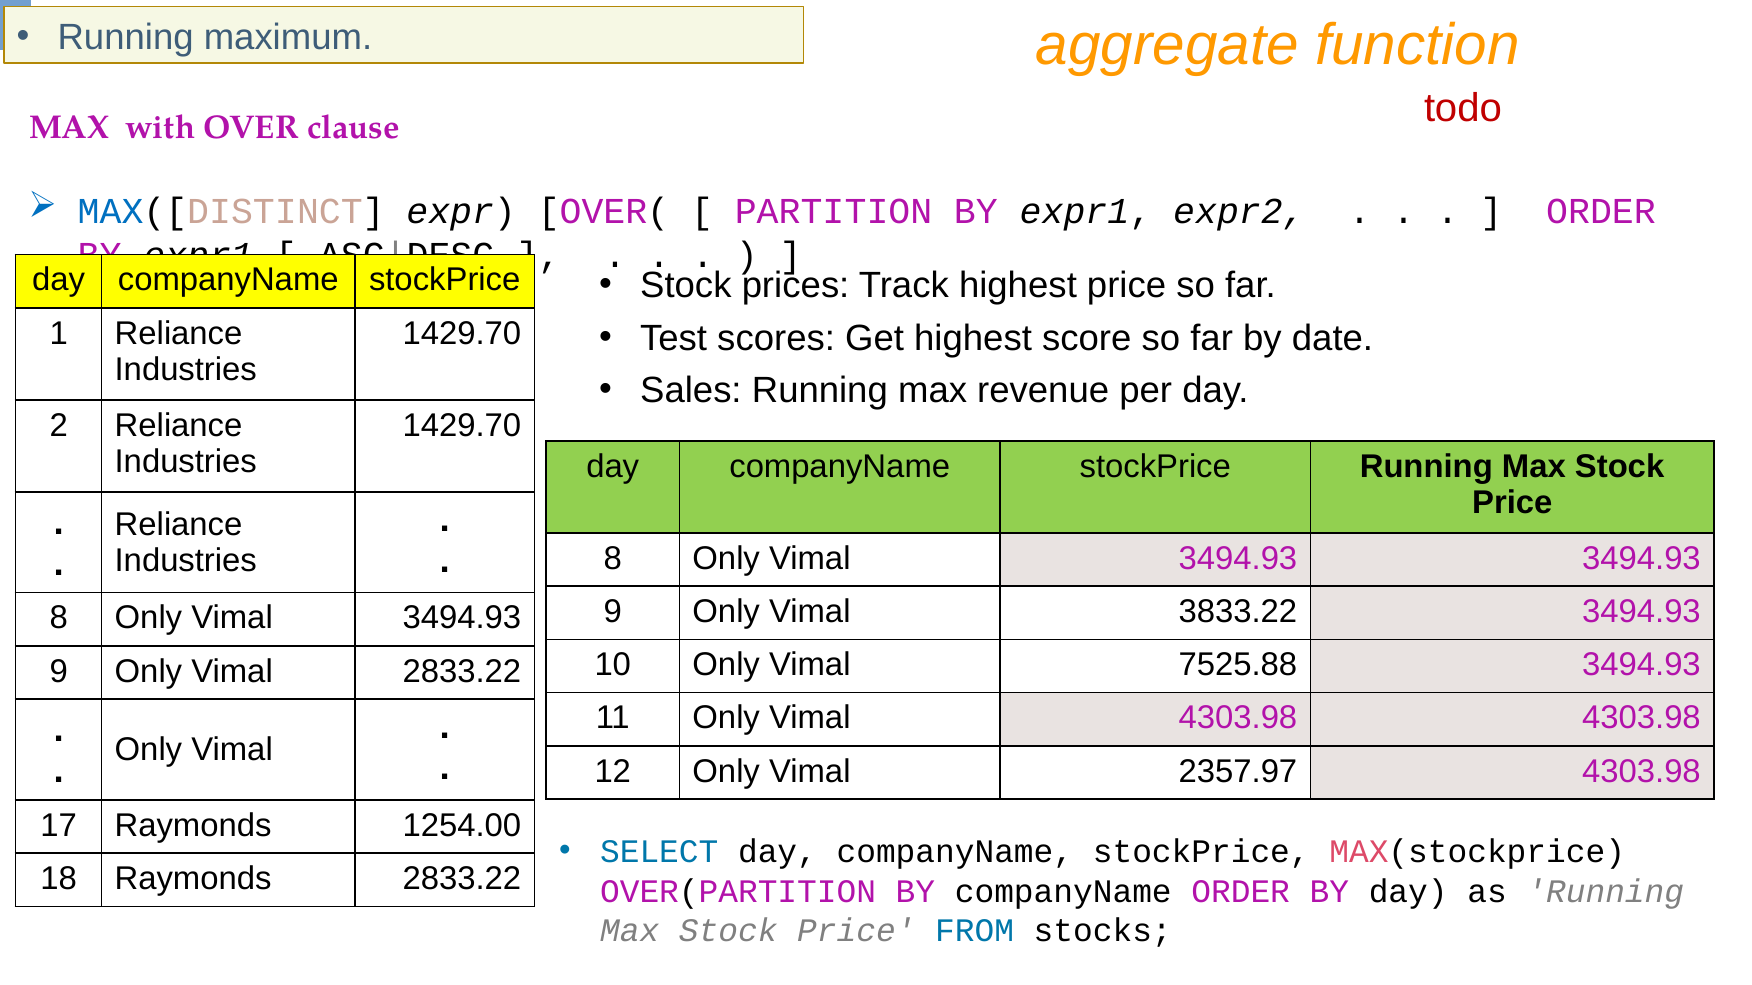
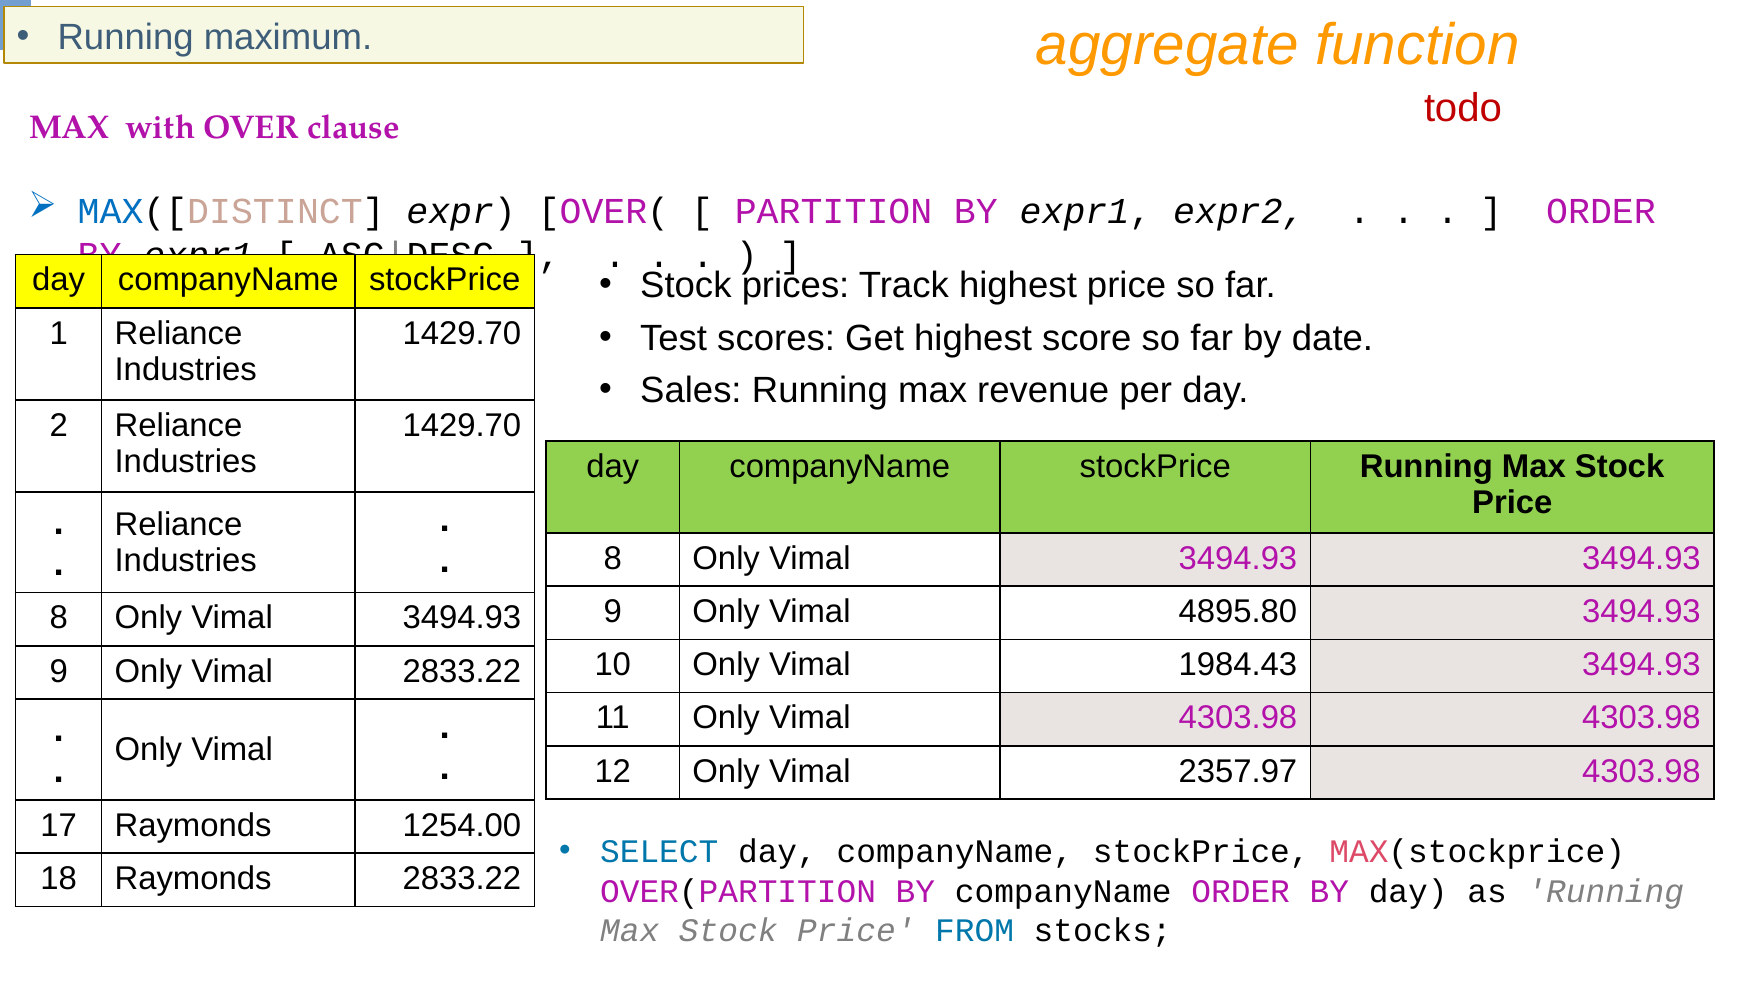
3833.22: 3833.22 -> 4895.80 (1238, 612)
7525.88: 7525.88 -> 1984.43 (1238, 665)
